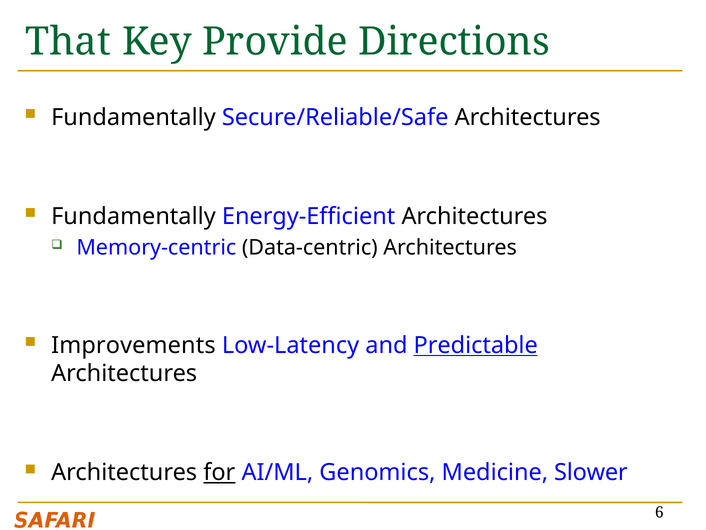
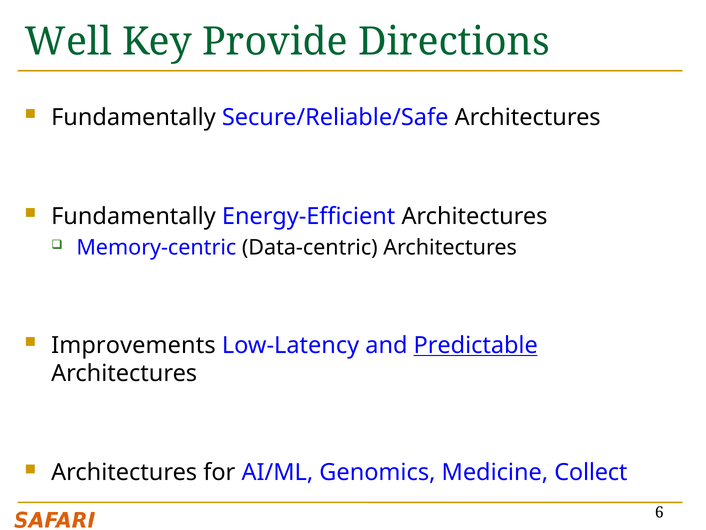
That: That -> Well (68, 42)
for underline: present -> none (219, 472)
Slower: Slower -> Collect (591, 472)
